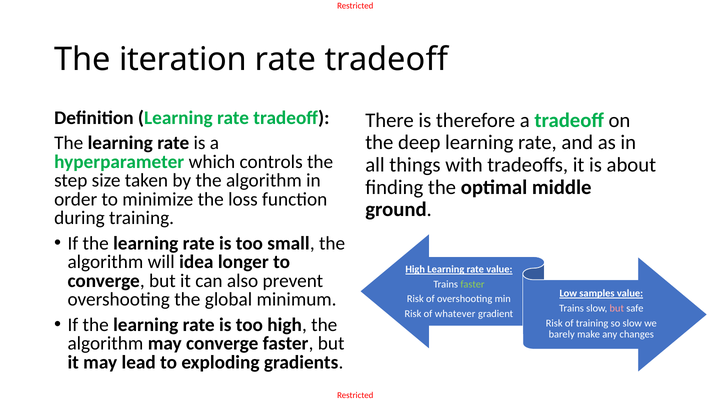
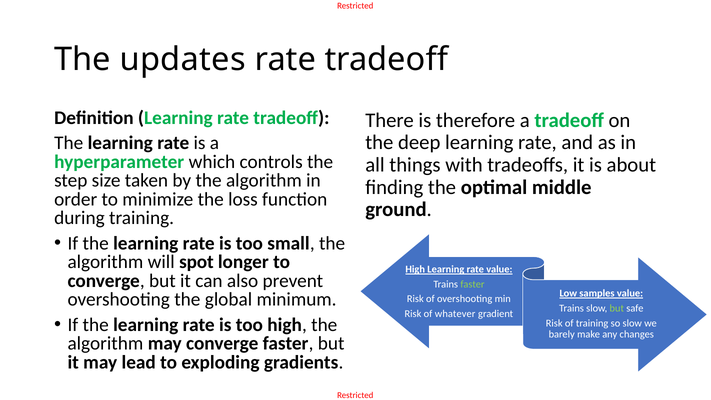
iteration: iteration -> updates (183, 60)
idea: idea -> spot (196, 262)
but colour: pink -> light green (617, 308)
